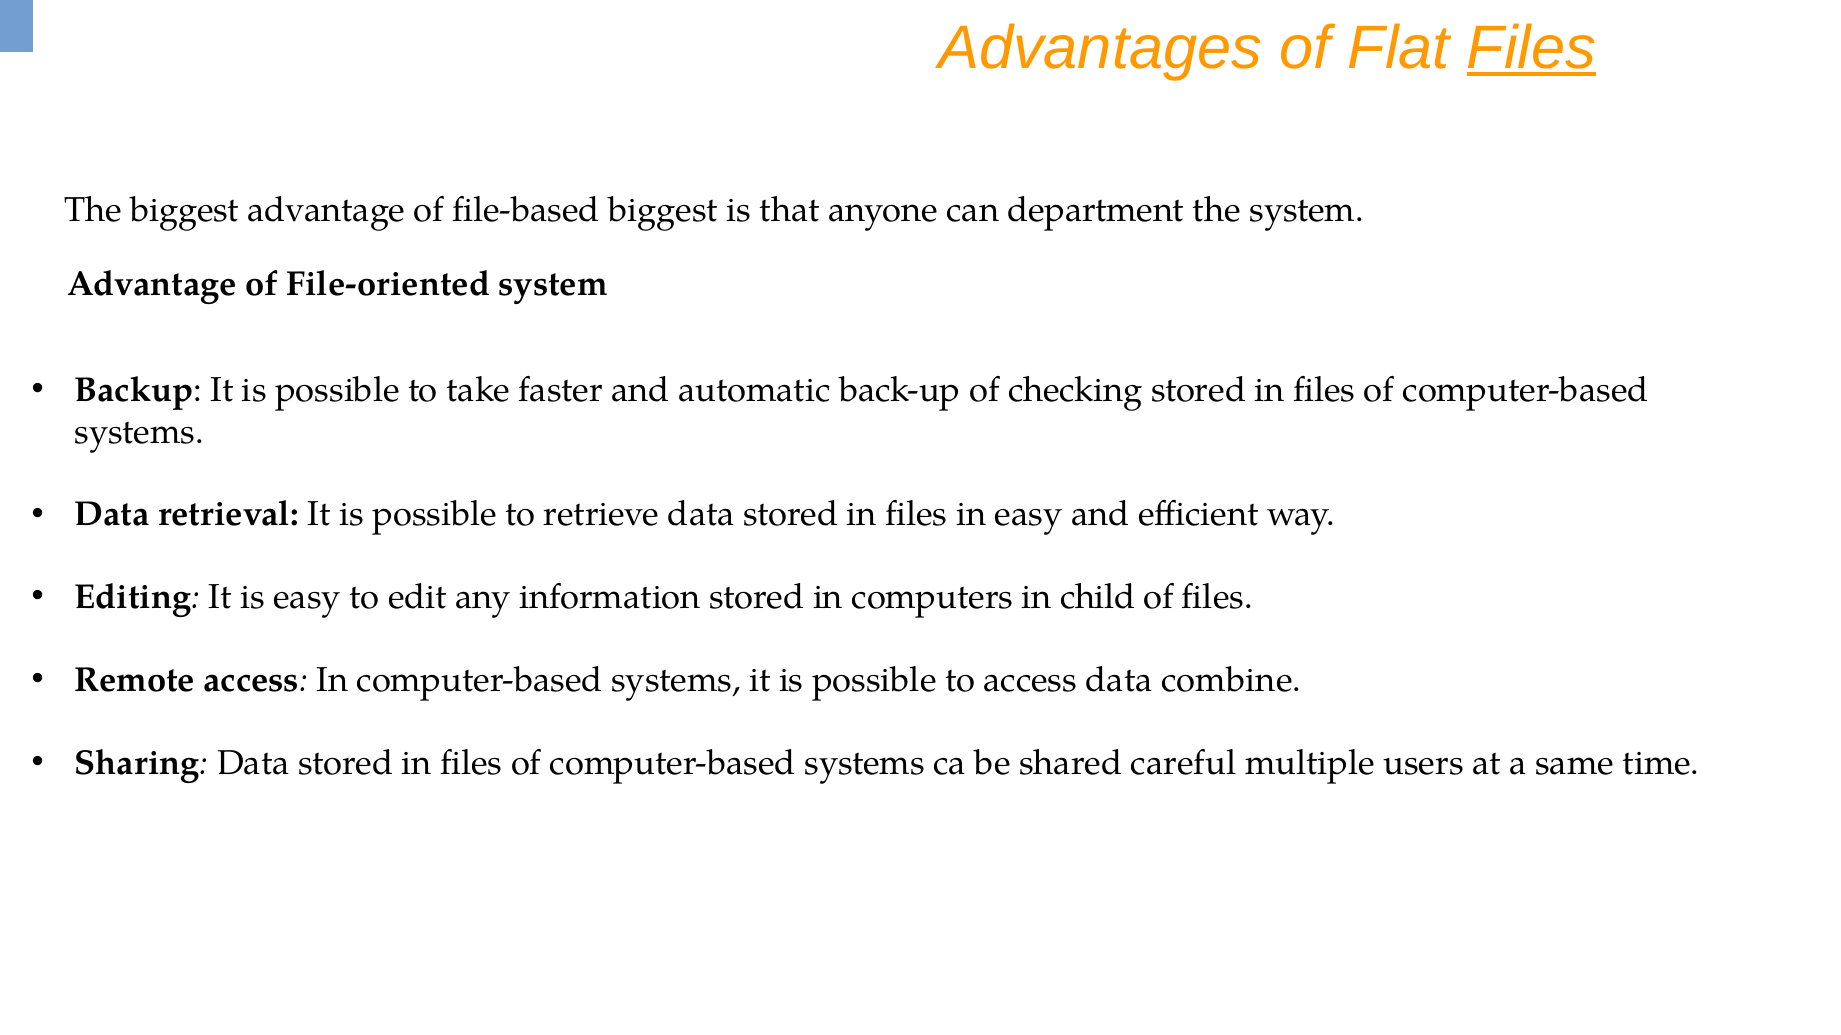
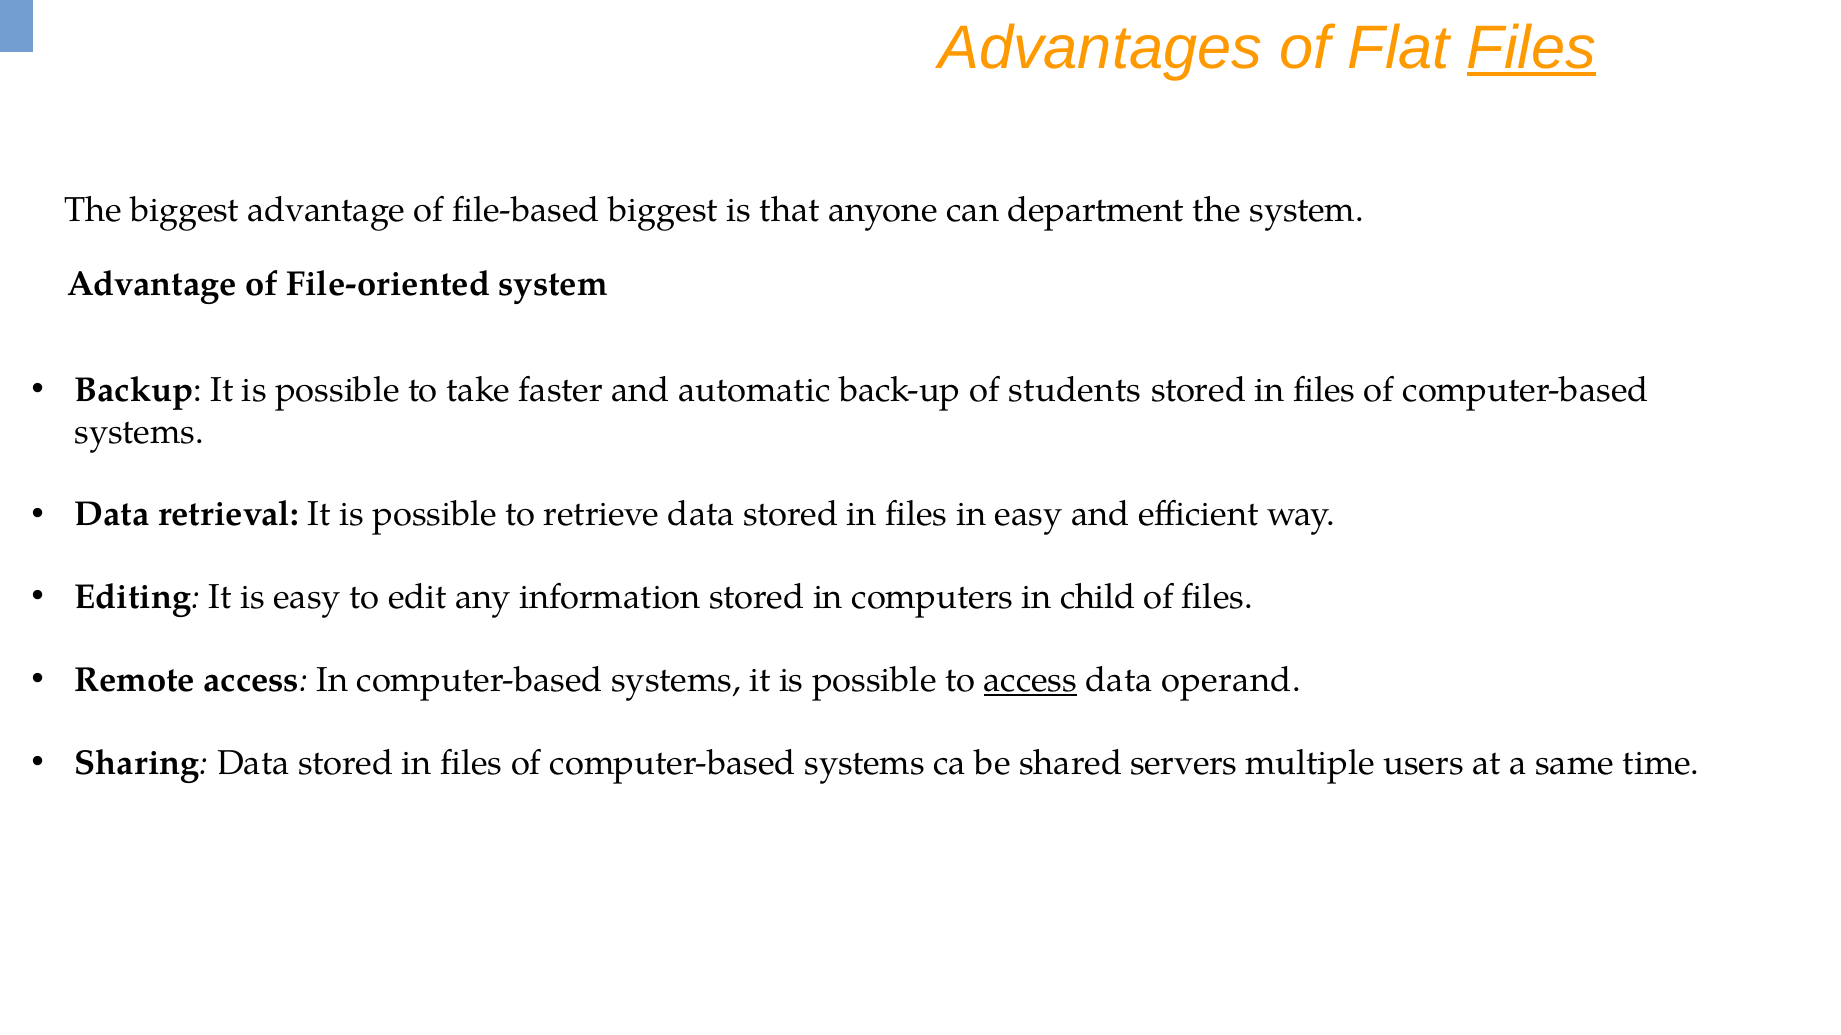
checking: checking -> students (1075, 391)
access underline: none -> present (1030, 681)
combine: combine -> operand (1231, 681)
careful: careful -> servers (1184, 763)
